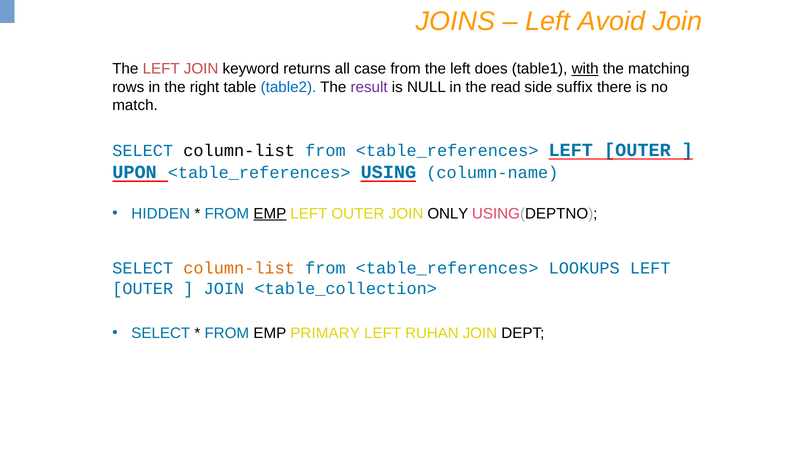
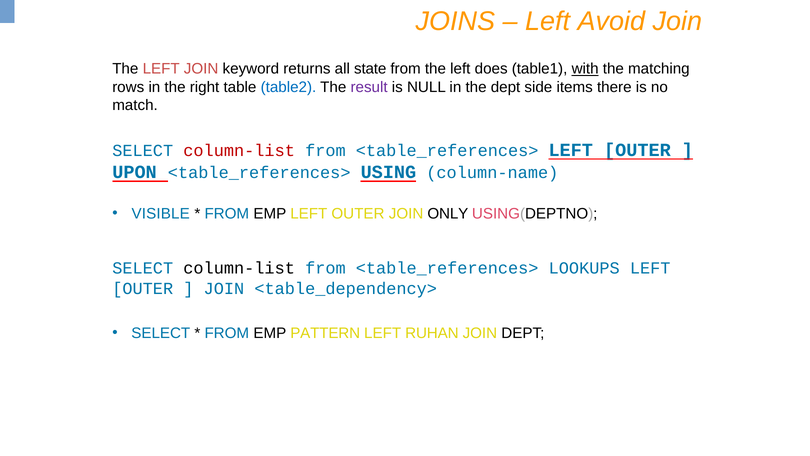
case: case -> state (370, 69)
the read: read -> dept (506, 87)
suffix: suffix -> items (575, 87)
column-list colour: black -> red (239, 150)
HIDDEN: HIDDEN -> VISIBLE (161, 213)
EMP underline: present -> none (270, 213)
column-list colour: orange -> black (239, 268)
<table_collection>: <table_collection> -> <table_dependency> (346, 288)
PRIMARY: PRIMARY -> PATTERN (325, 333)
